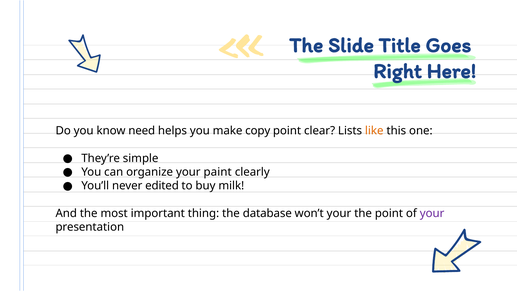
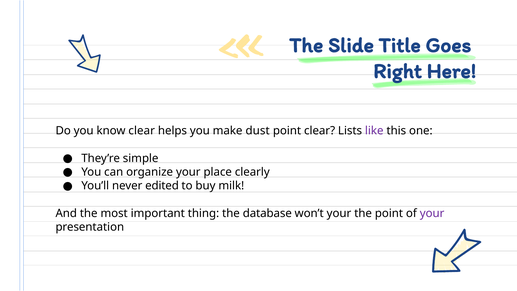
know need: need -> clear (142, 131)
copy: copy -> dust (258, 131)
like colour: orange -> purple (374, 131)
paint: paint -> place (218, 172)
